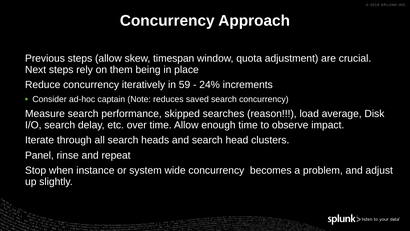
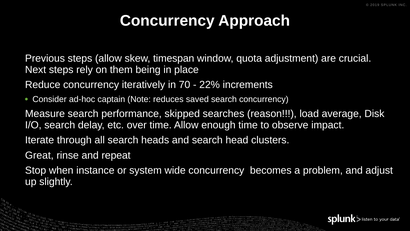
59: 59 -> 70 (185, 85)
24%: 24% -> 22% (210, 85)
Panel: Panel -> Great (39, 155)
